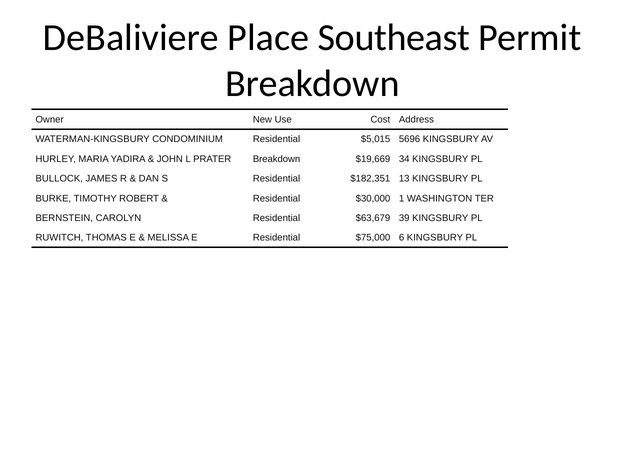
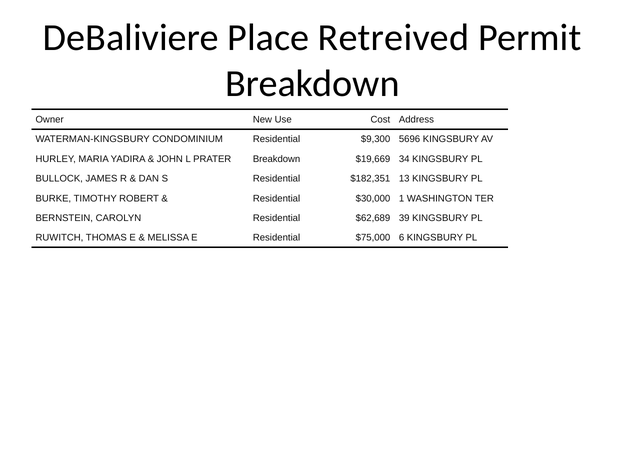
Southeast: Southeast -> Retreived (394, 38)
$5,015: $5,015 -> $9,300 (376, 139)
$63,679: $63,679 -> $62,689 (373, 218)
